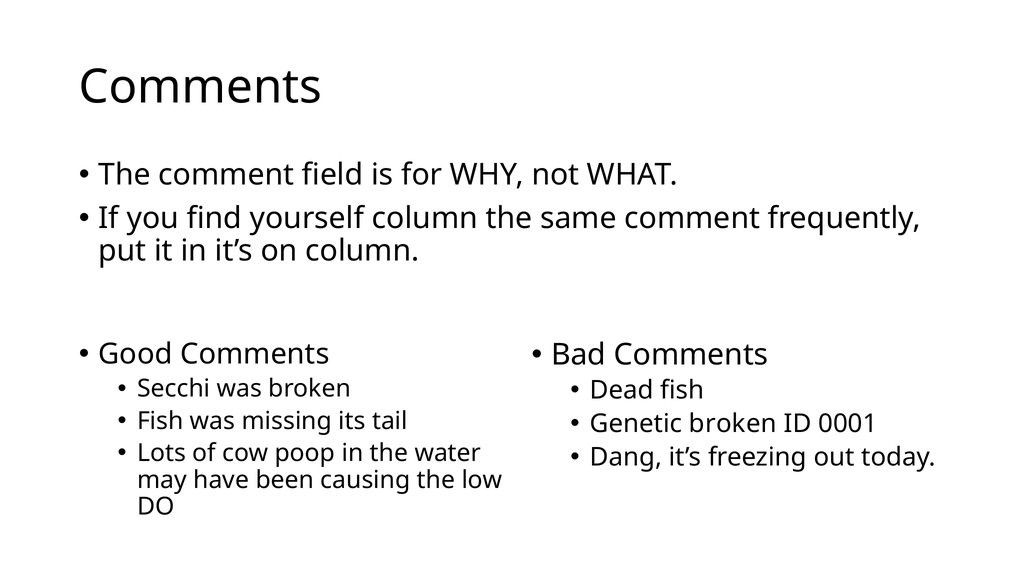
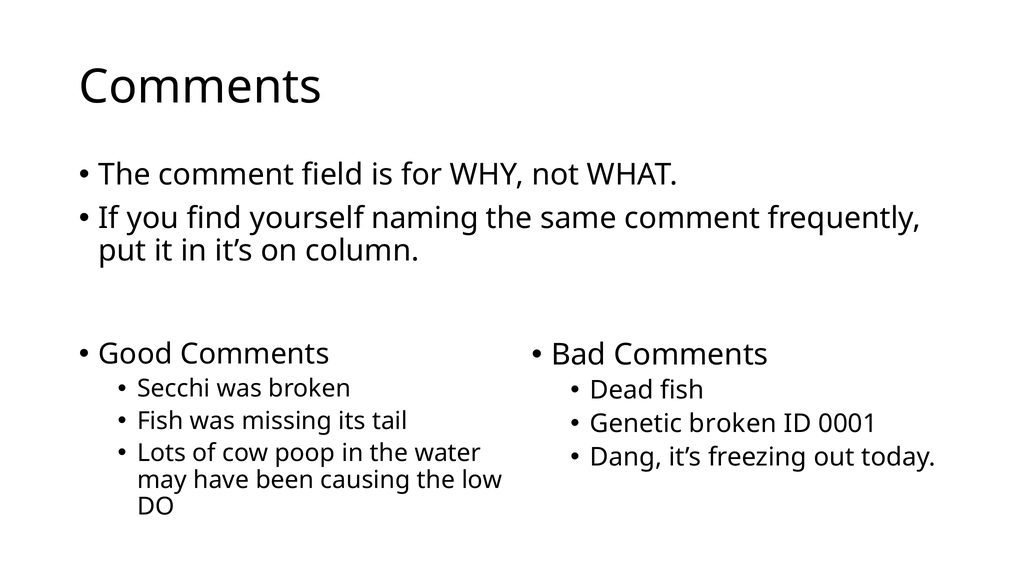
yourself column: column -> naming (425, 218)
